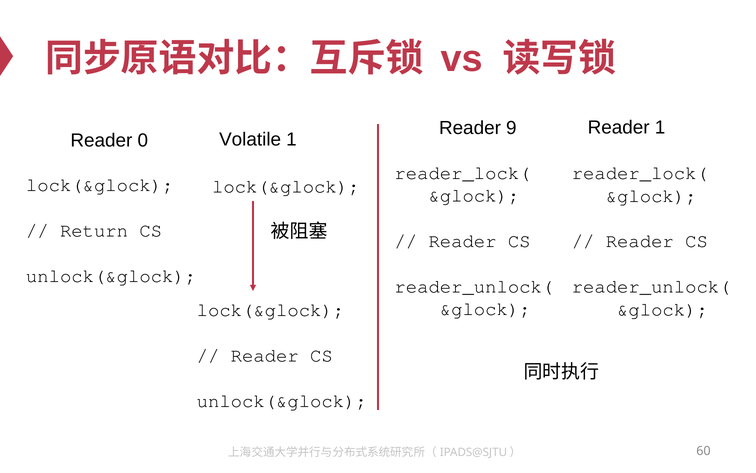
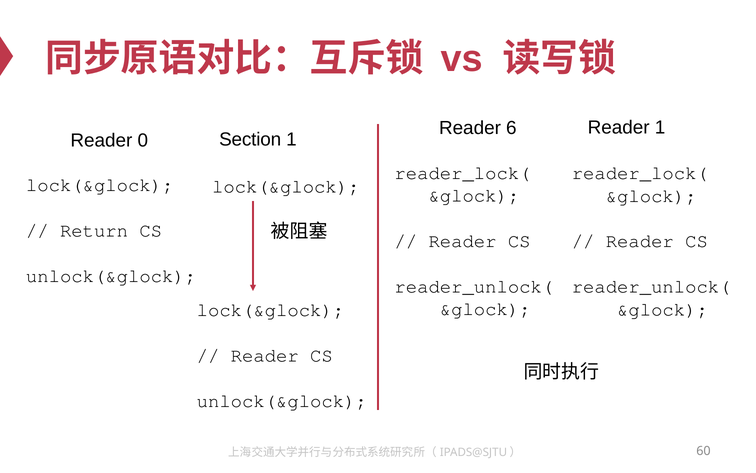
9: 9 -> 6 (511, 128)
Volatile: Volatile -> Section (250, 139)
